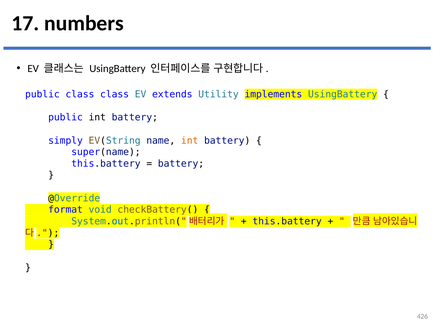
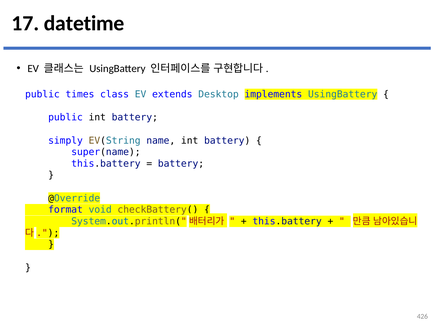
numbers: numbers -> datetime (84, 23)
public class: class -> times (80, 94)
Utility: Utility -> Desktop (219, 94)
int colour: orange -> black (190, 140)
